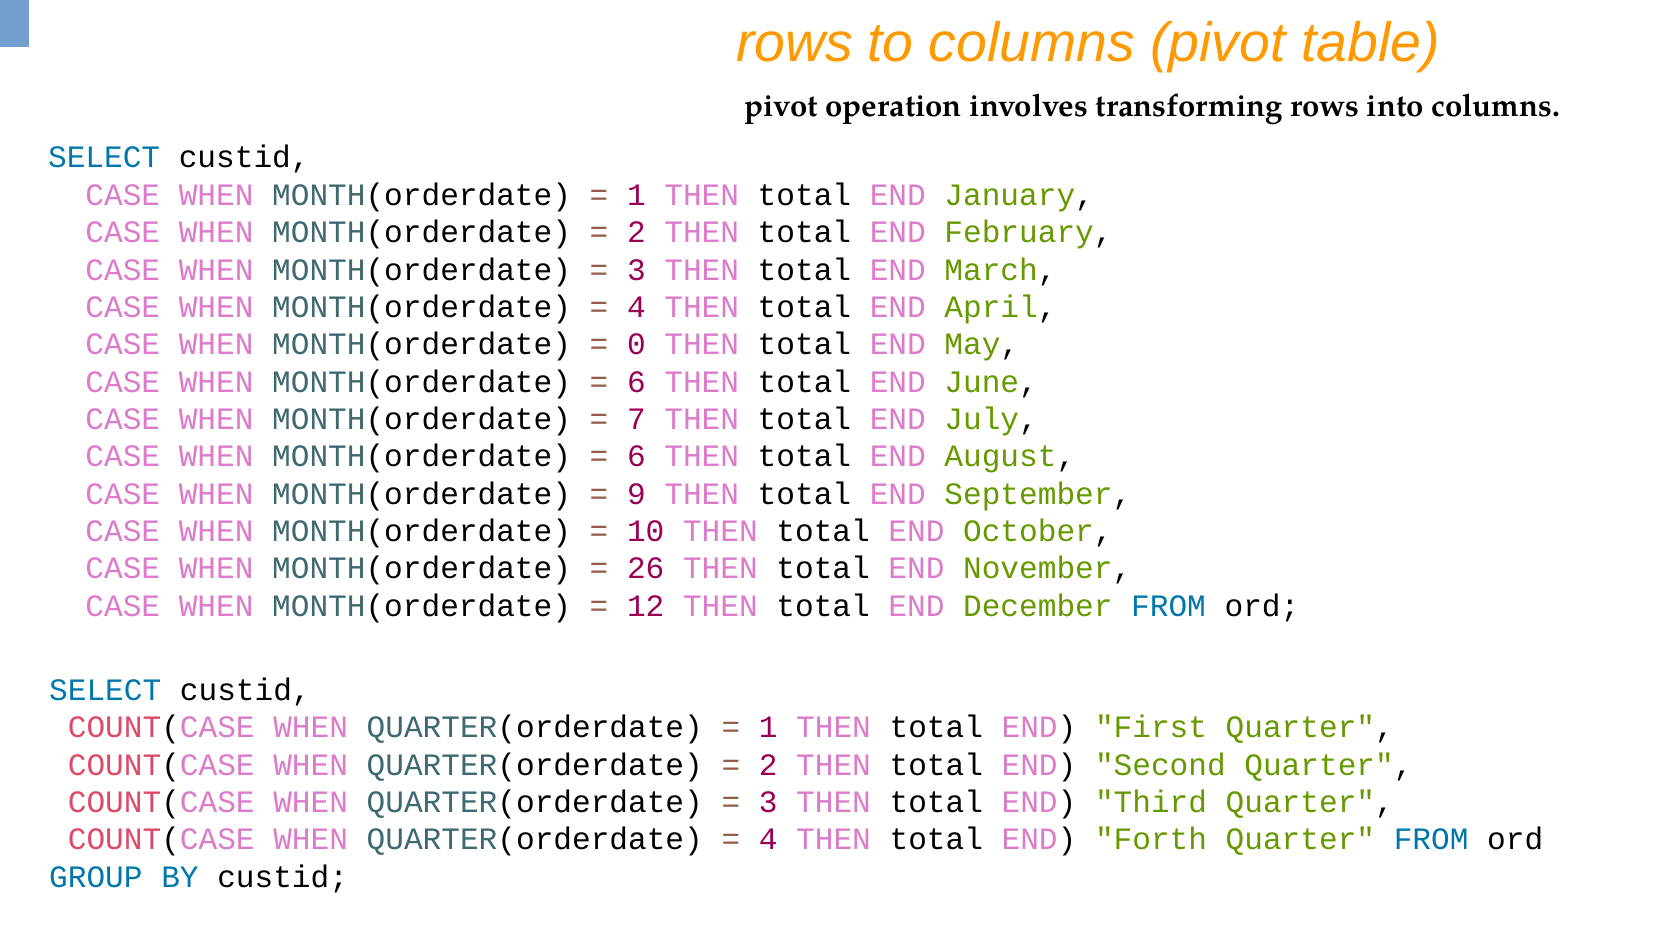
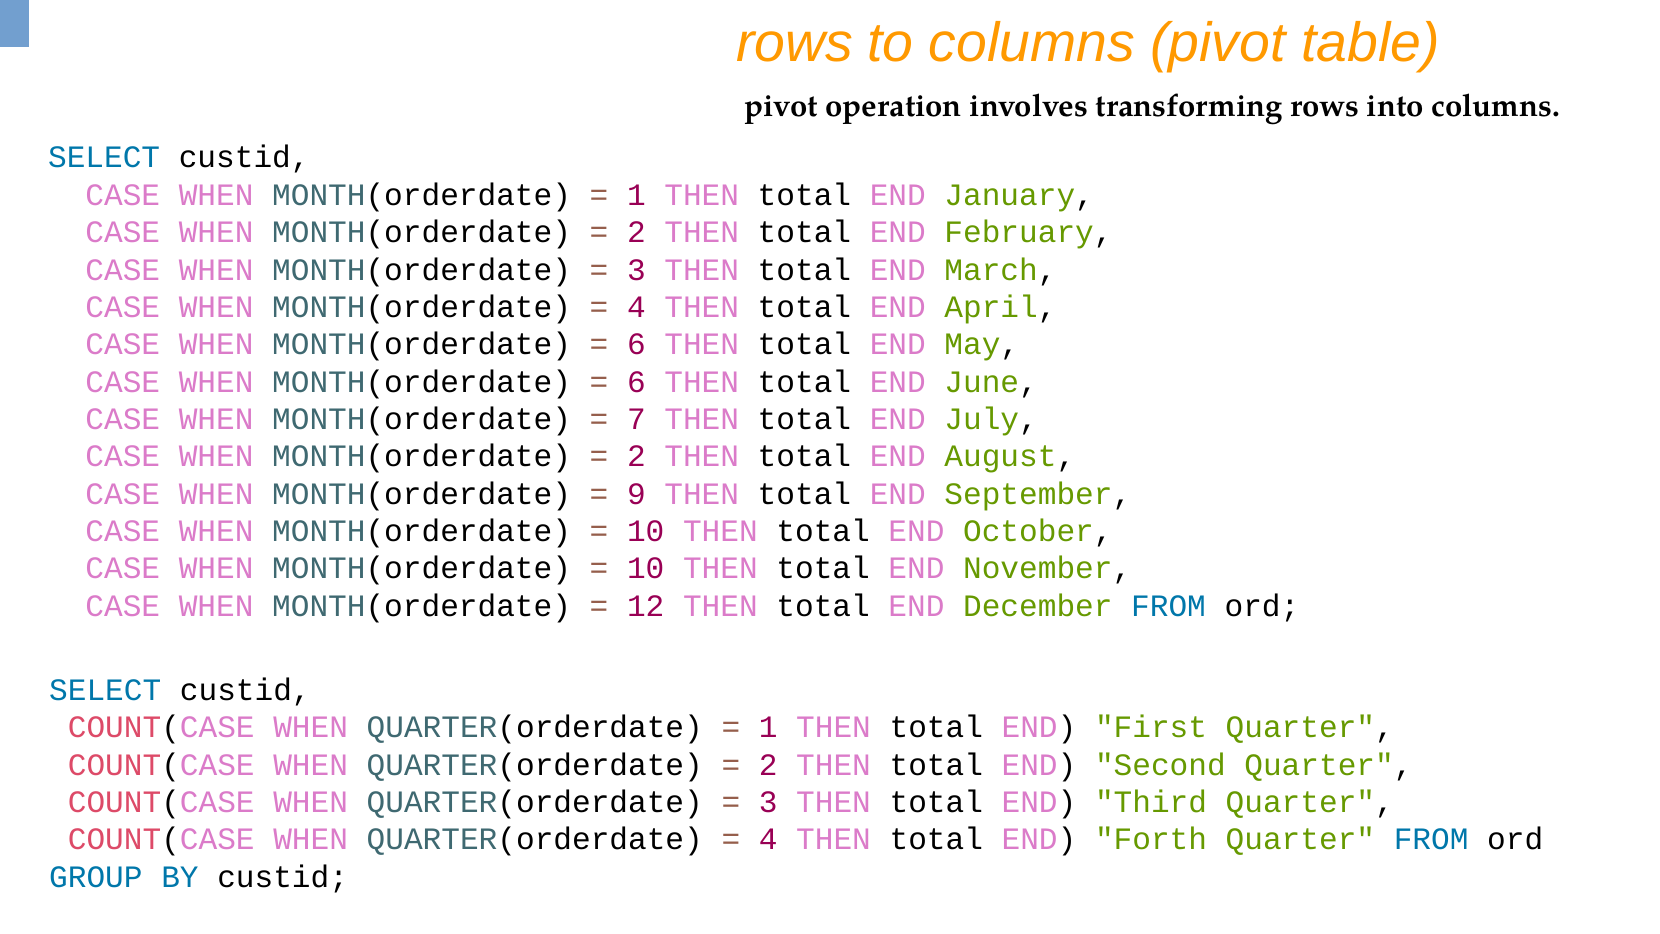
0: 0 -> 6 (636, 344)
6: 6 -> 2 (636, 456)
26: 26 -> 10 (646, 568)
